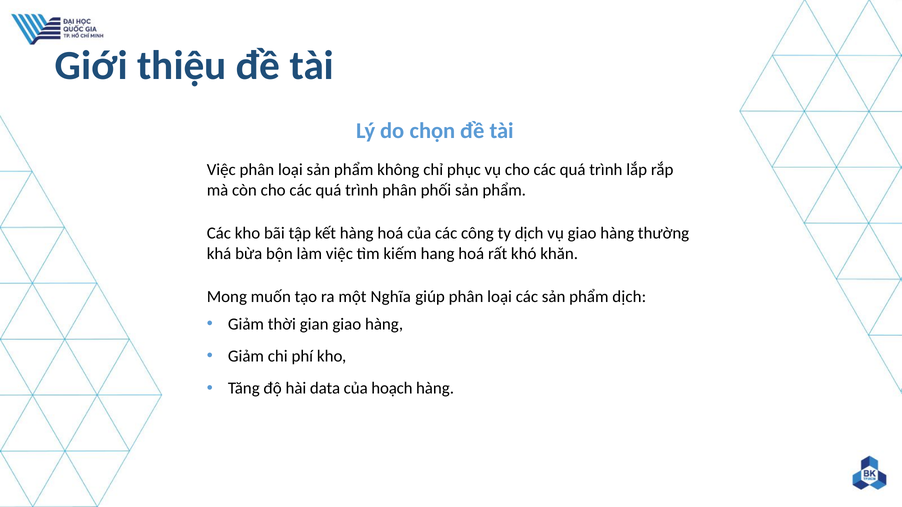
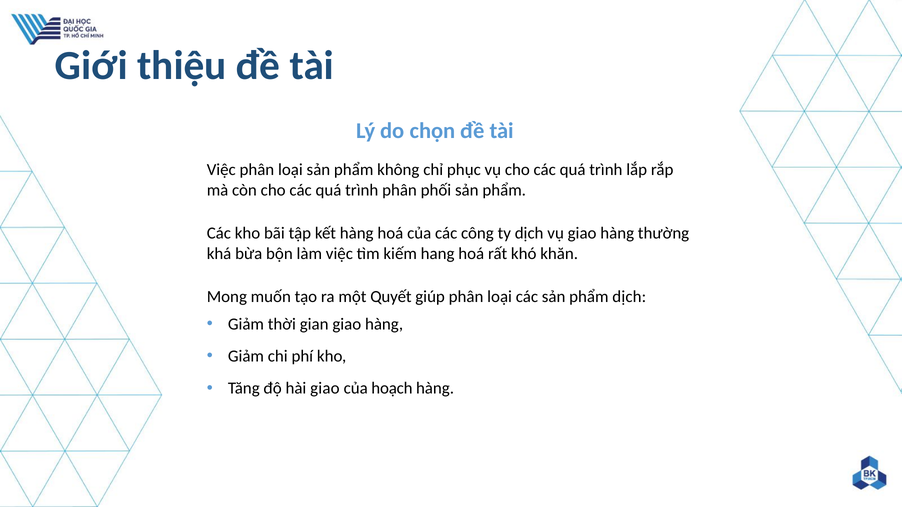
Nghĩa: Nghĩa -> Quyết (391, 297)
hài data: data -> giao (325, 389)
